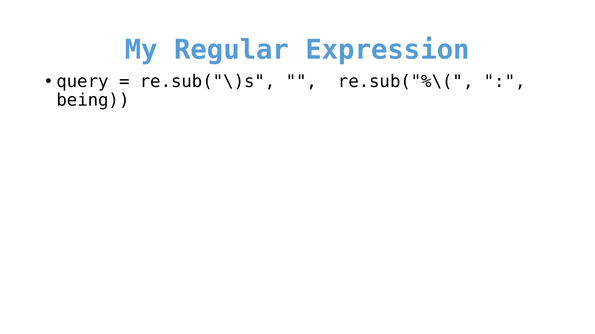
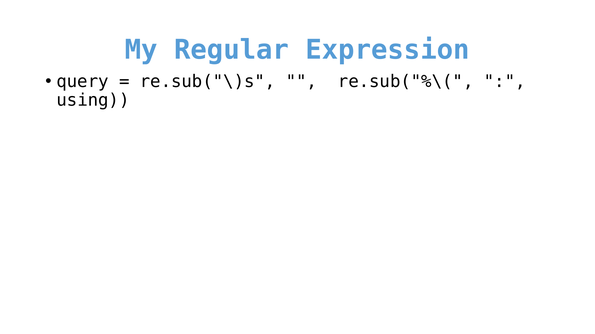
being: being -> using (93, 100)
